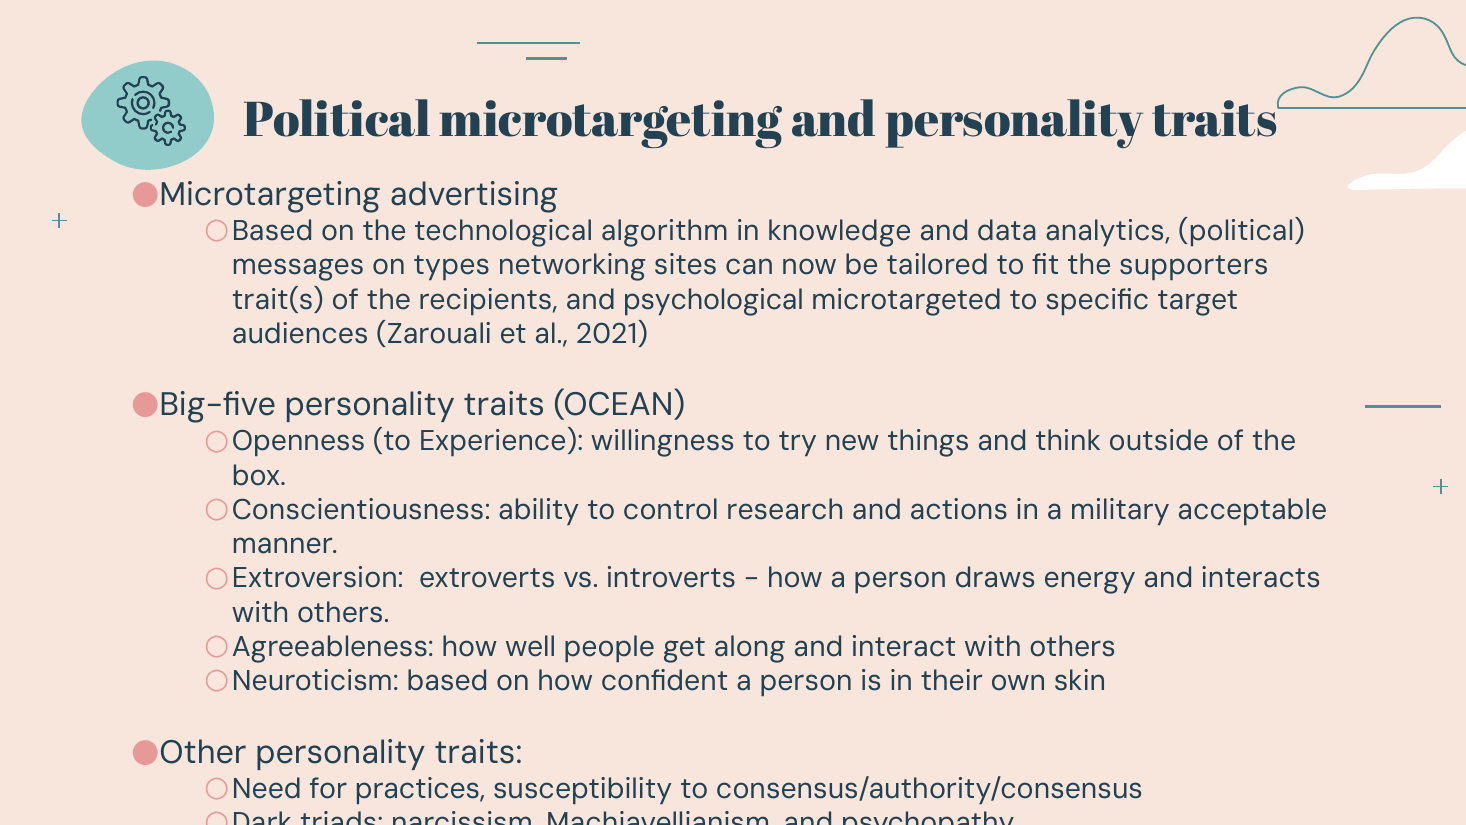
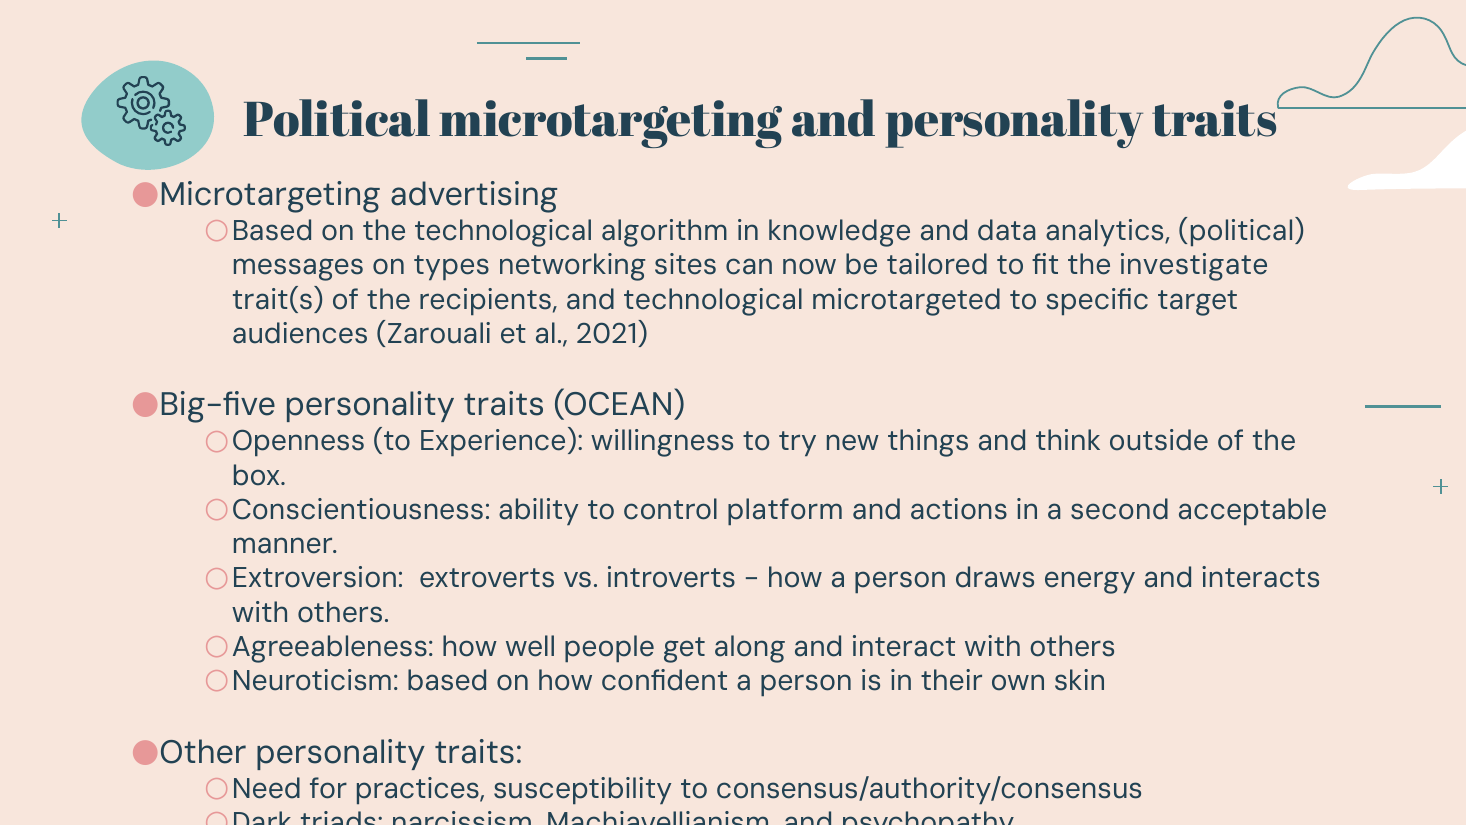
supporters: supporters -> investigate (1194, 265)
and psychological: psychological -> technological (713, 300)
research: research -> platform (785, 510)
military: military -> second (1120, 510)
